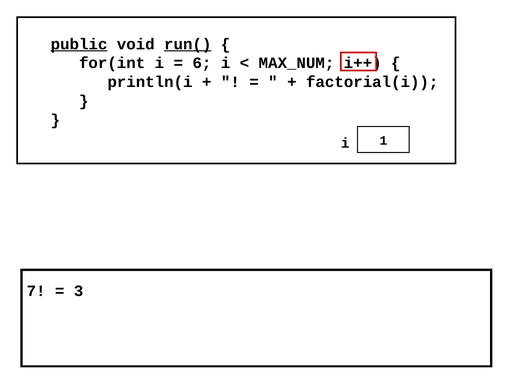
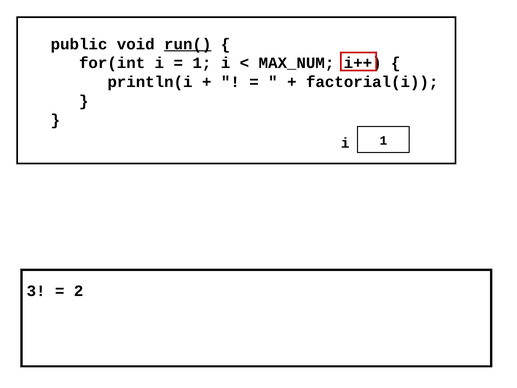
public underline: present -> none (79, 44)
6: 6 -> 1 (202, 63)
7: 7 -> 3 (36, 291)
3: 3 -> 2 (79, 291)
